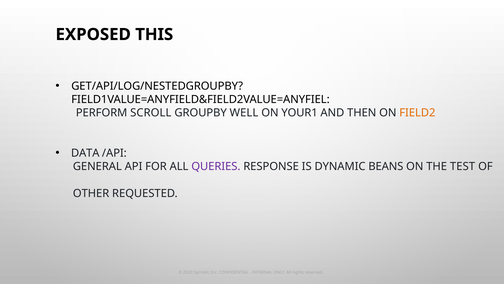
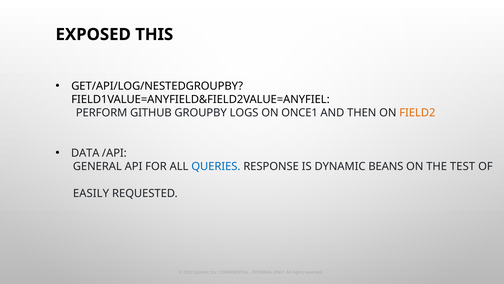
SCROLL: SCROLL -> GITHUB (151, 113)
WELL: WELL -> LOGS (244, 113)
YOUR1: YOUR1 -> ONCE1 (300, 113)
QUERIES colour: purple -> blue (216, 166)
OTHER: OTHER -> EASILY (91, 193)
